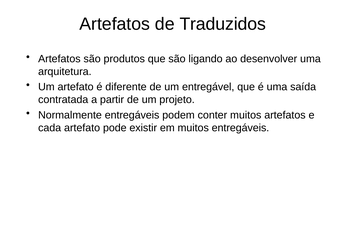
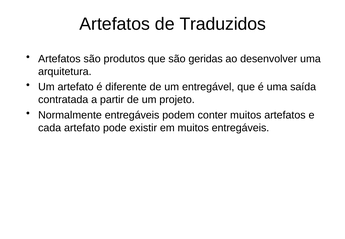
ligando: ligando -> geridas (206, 59)
